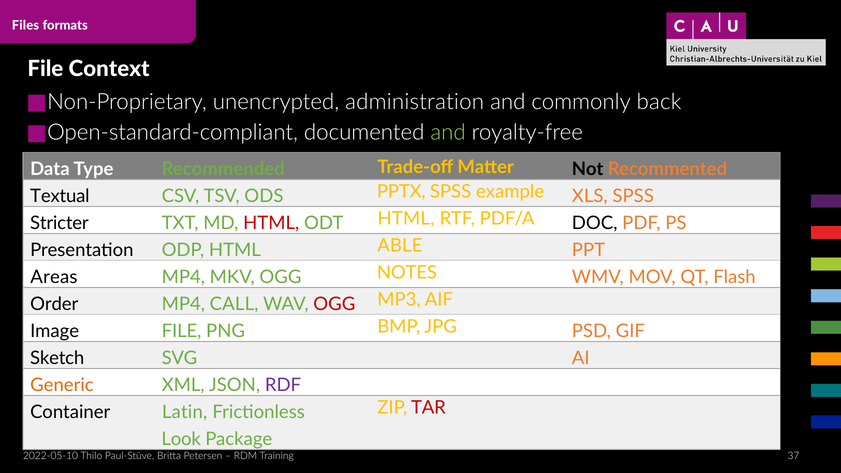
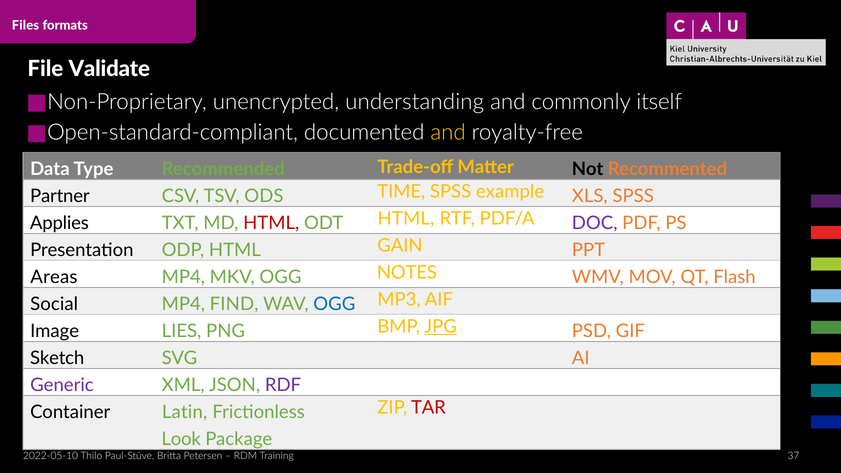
Context: Context -> Validate (109, 69)
administration: administration -> understanding (415, 102)
back: back -> itself (659, 102)
and colour: light green -> yellow (448, 133)
Textual: Textual -> Partner (60, 196)
PPTX: PPTX -> TIME (401, 192)
Stricter: Stricter -> Applies (59, 223)
DOC colour: black -> purple (595, 223)
ABLE: ABLE -> GAIN (400, 246)
Order: Order -> Social (54, 304)
CALL: CALL -> FIND (234, 304)
OGG colour: red -> blue (334, 304)
Image FILE: FILE -> LIES (182, 331)
JPG underline: none -> present (441, 327)
Generic colour: orange -> purple (62, 385)
